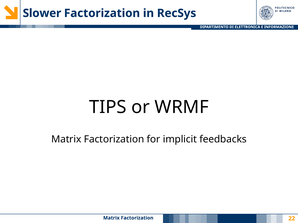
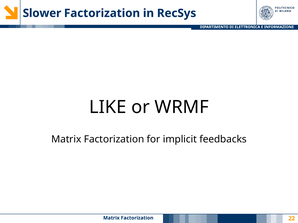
TIPS: TIPS -> LIKE (108, 107)
